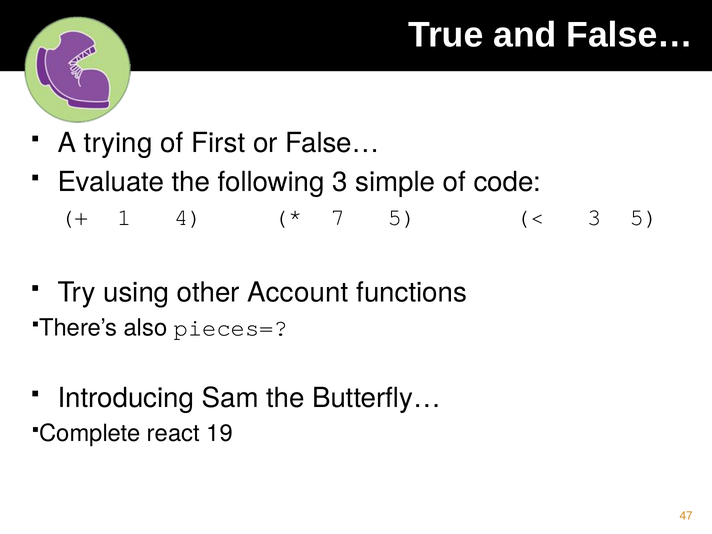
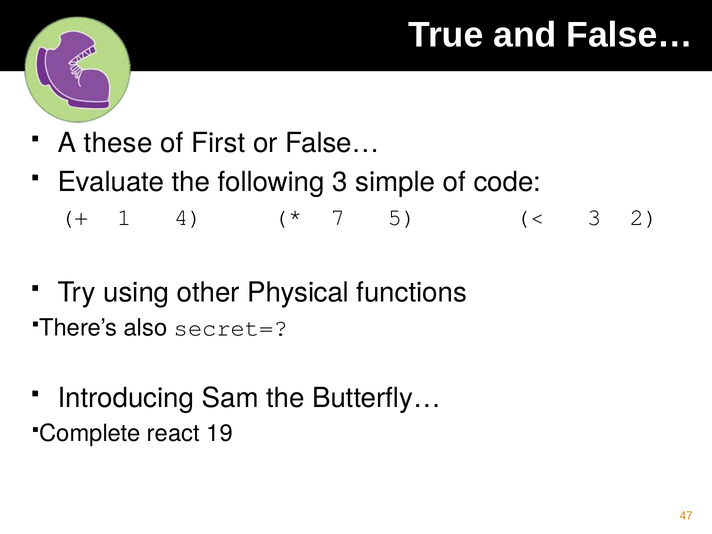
trying: trying -> these (118, 143)
3 5: 5 -> 2 (644, 217)
Account: Account -> Physical (298, 293)
pieces=: pieces= -> secret= (231, 328)
